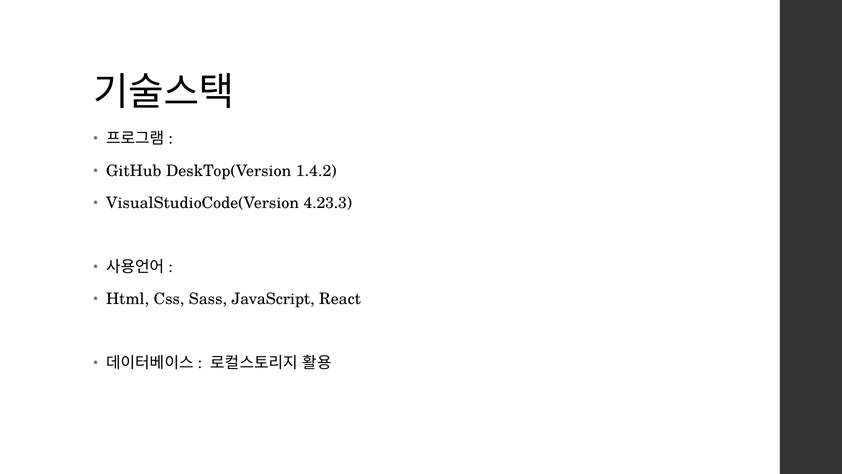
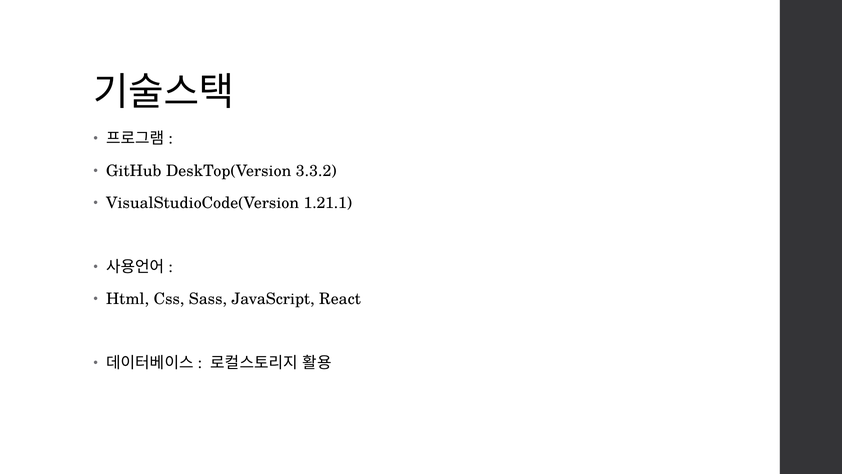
1.4.2: 1.4.2 -> 3.3.2 (316, 171)
4.23.3: 4.23.3 -> 1.21.1 (328, 203)
